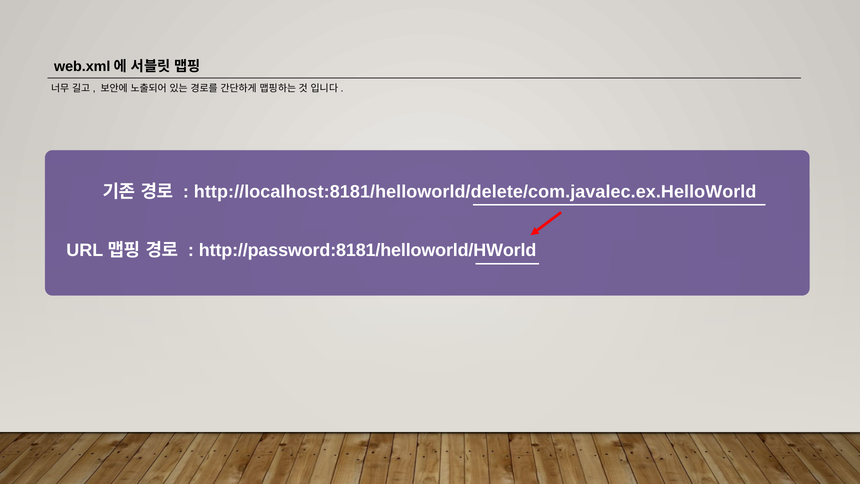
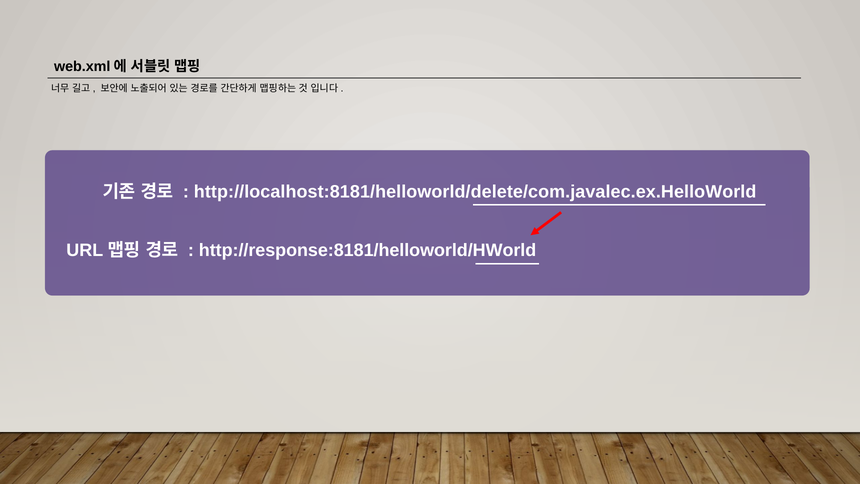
http://password:8181/helloworld/HWorld: http://password:8181/helloworld/HWorld -> http://response:8181/helloworld/HWorld (368, 250)
